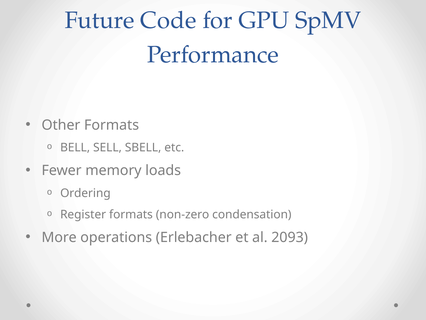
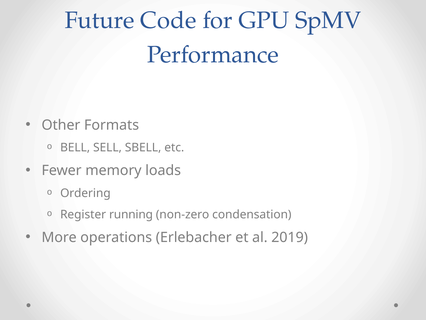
Register formats: formats -> running (131, 214)
2093: 2093 -> 2019 (290, 237)
